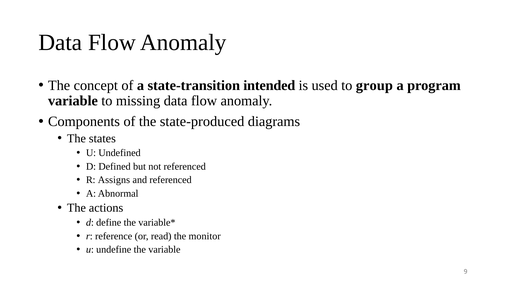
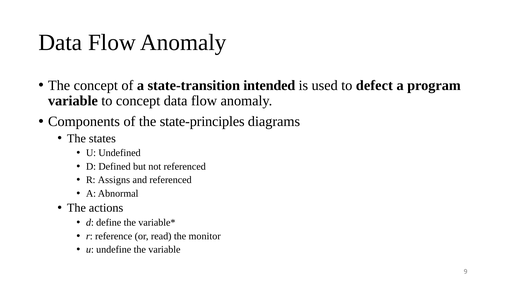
group: group -> defect (374, 85)
to missing: missing -> concept (138, 101)
state-produced: state-produced -> state-principles (202, 121)
